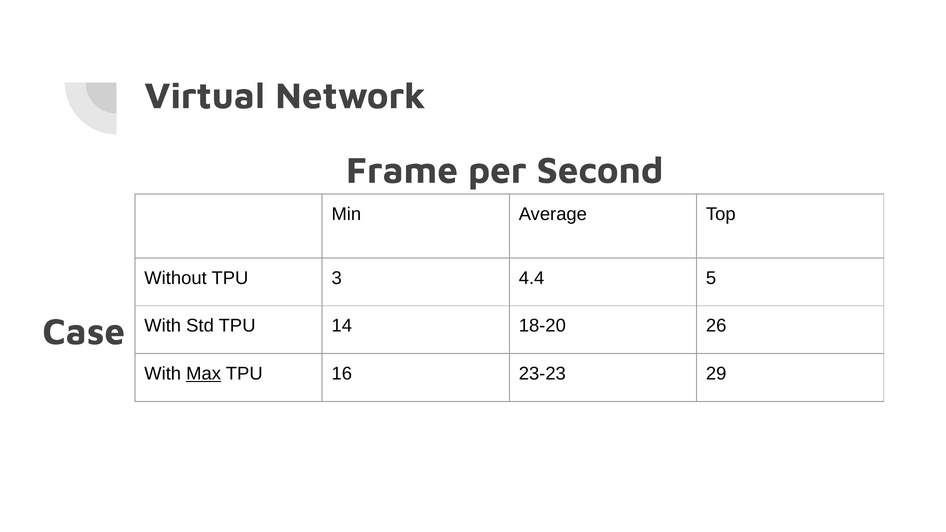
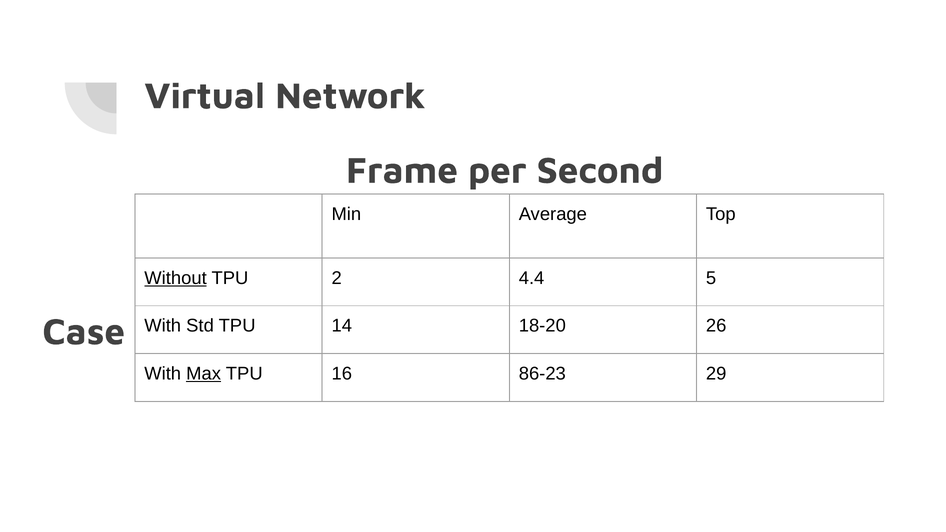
Without underline: none -> present (176, 278)
3: 3 -> 2 (337, 278)
23-23: 23-23 -> 86-23 (542, 374)
